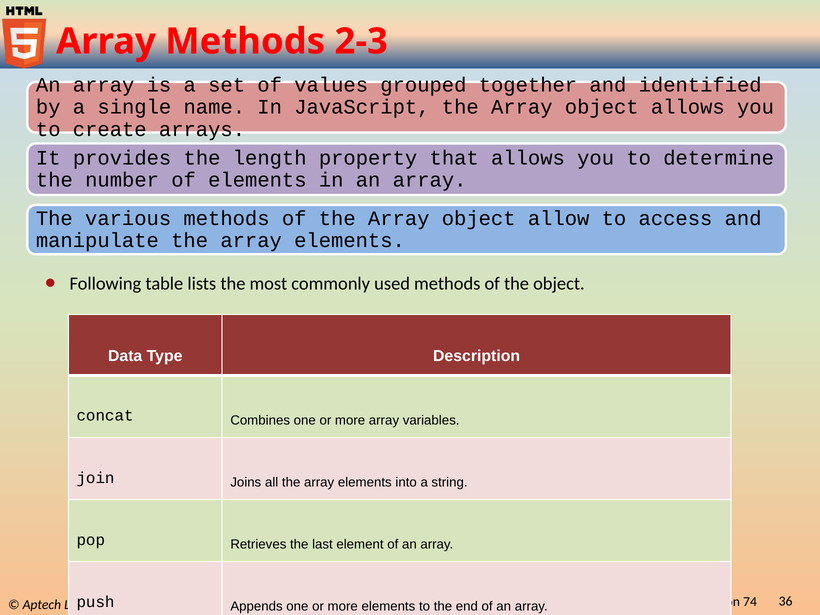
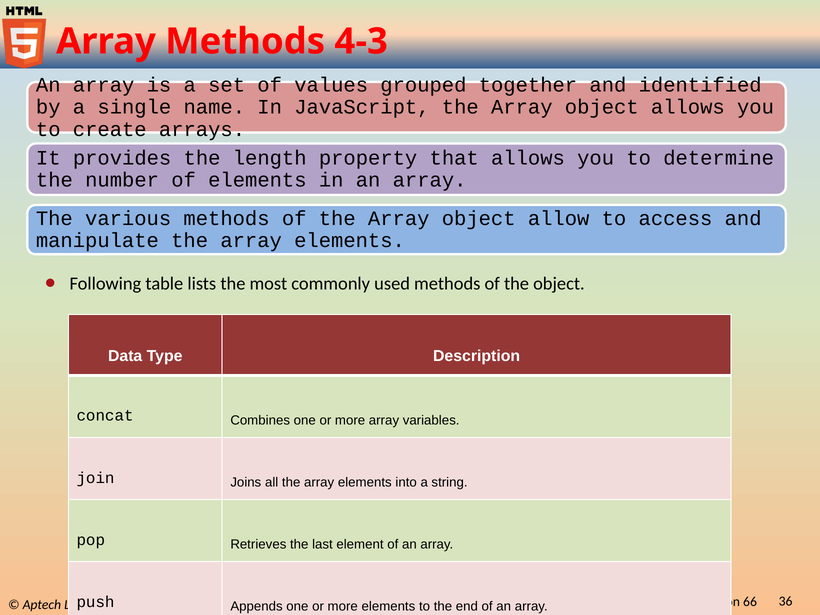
2-3: 2-3 -> 4-3 (361, 41)
74: 74 -> 66 (750, 602)
